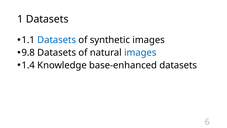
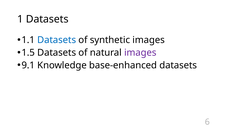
9.8: 9.8 -> 1.5 (28, 52)
images colour: blue -> purple (140, 52)
1.4: 1.4 -> 9.1 (28, 65)
